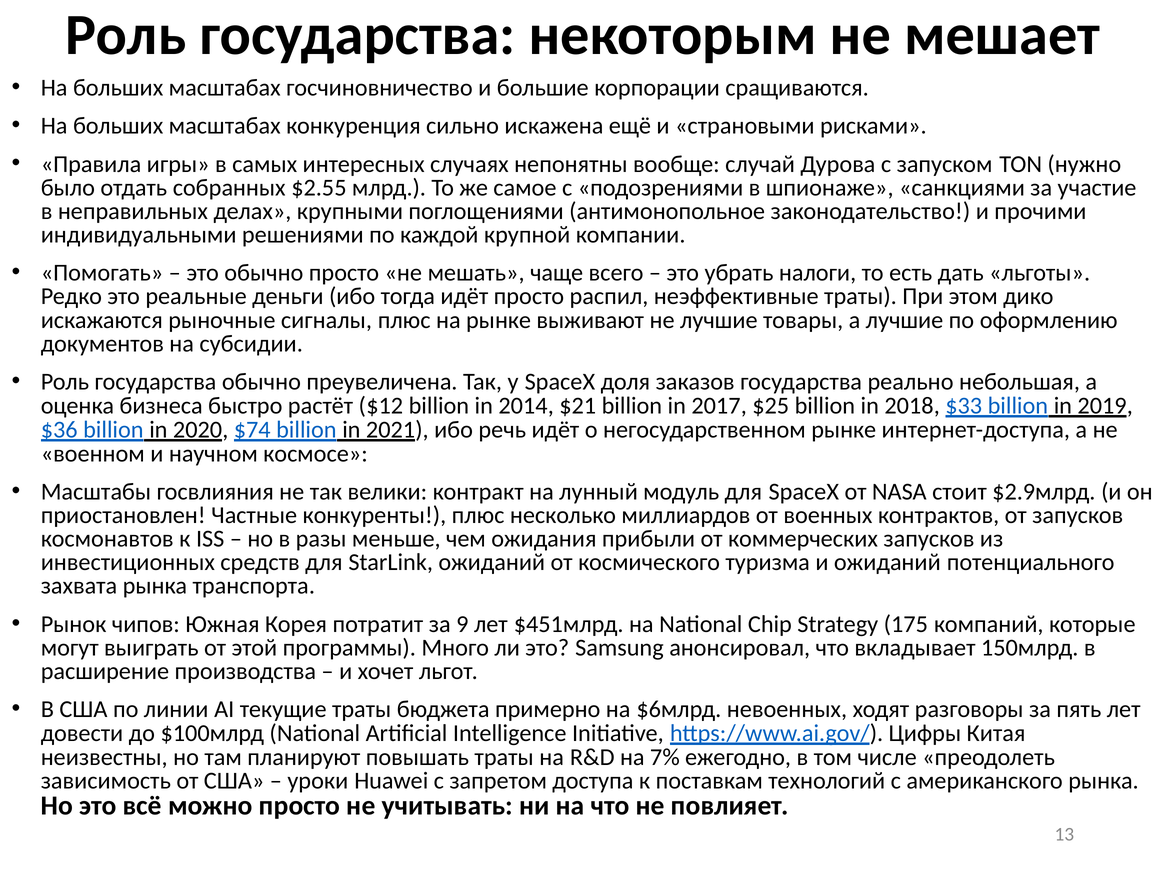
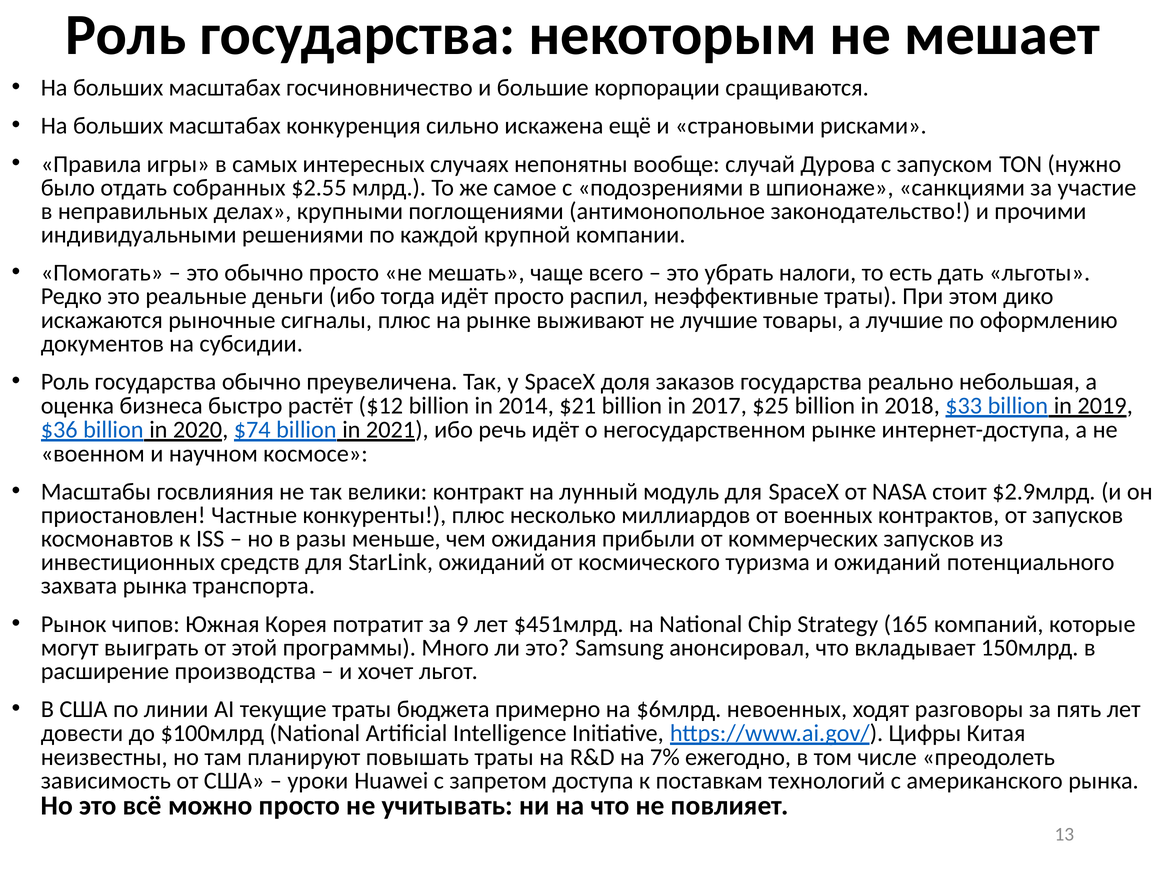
175: 175 -> 165 (906, 624)
